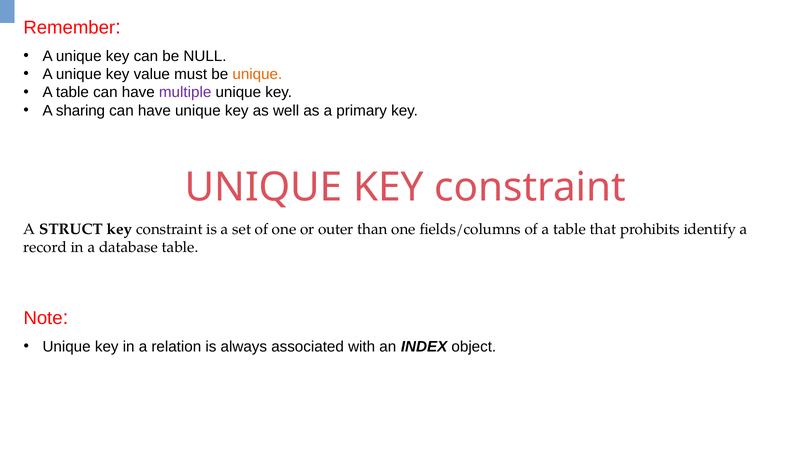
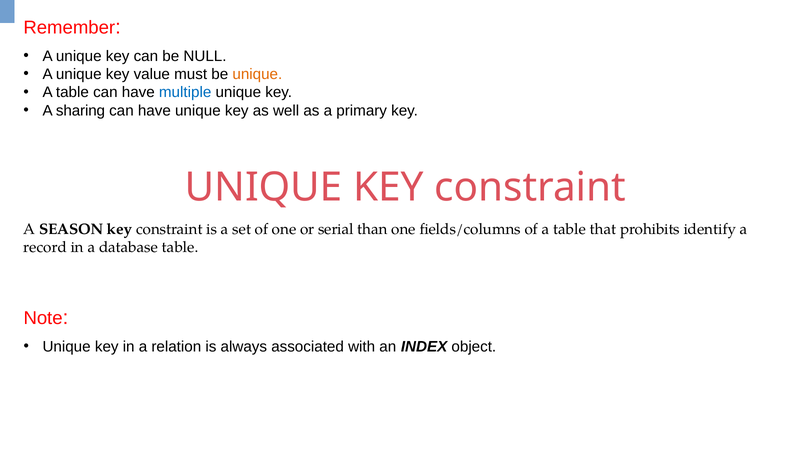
multiple colour: purple -> blue (185, 93)
STRUCT: STRUCT -> SEASON (71, 229)
outer: outer -> serial (336, 229)
